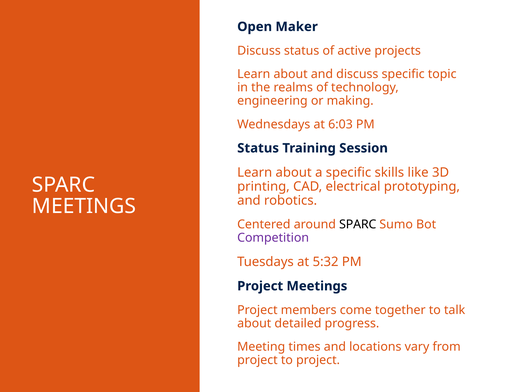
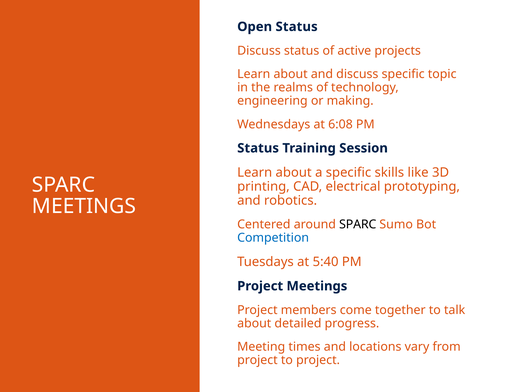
Open Maker: Maker -> Status (297, 27)
6:03: 6:03 -> 6:08 (340, 124)
Competition colour: purple -> blue (273, 238)
5:32: 5:32 -> 5:40 (326, 262)
